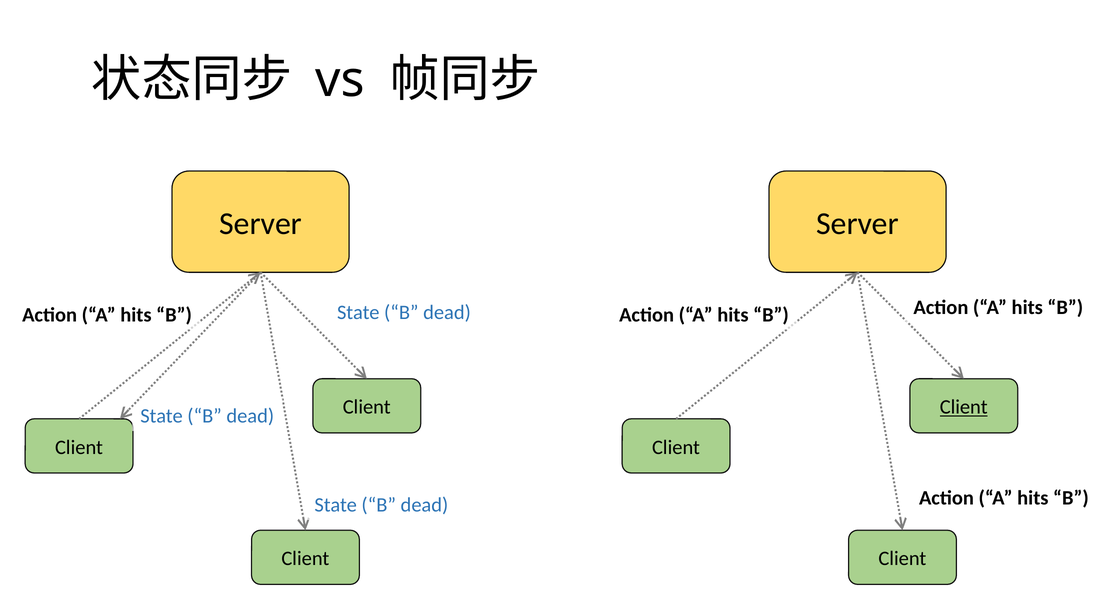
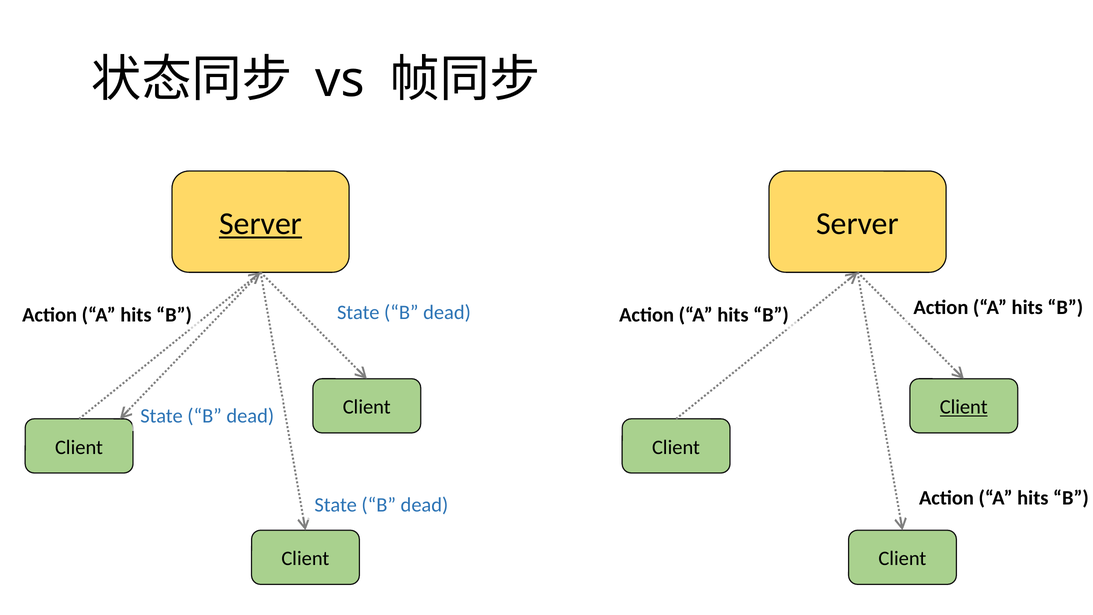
Server underline: none -> present (261, 224)
